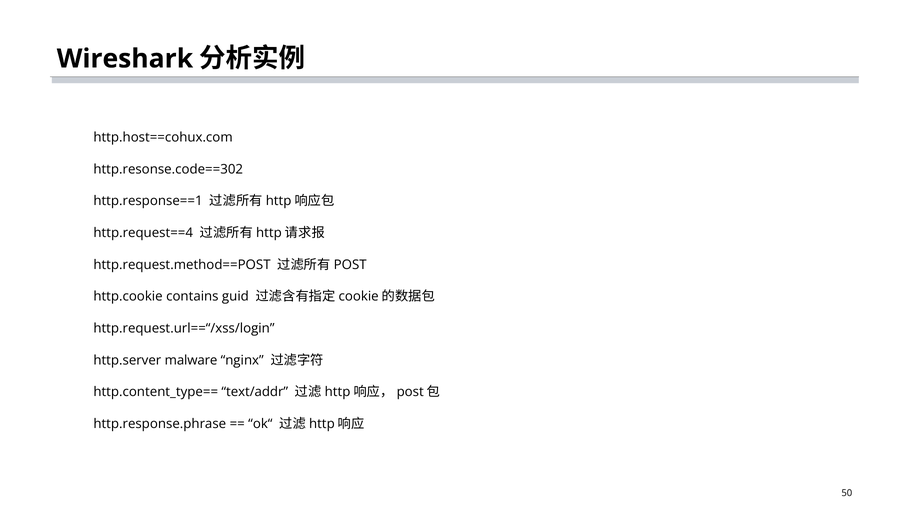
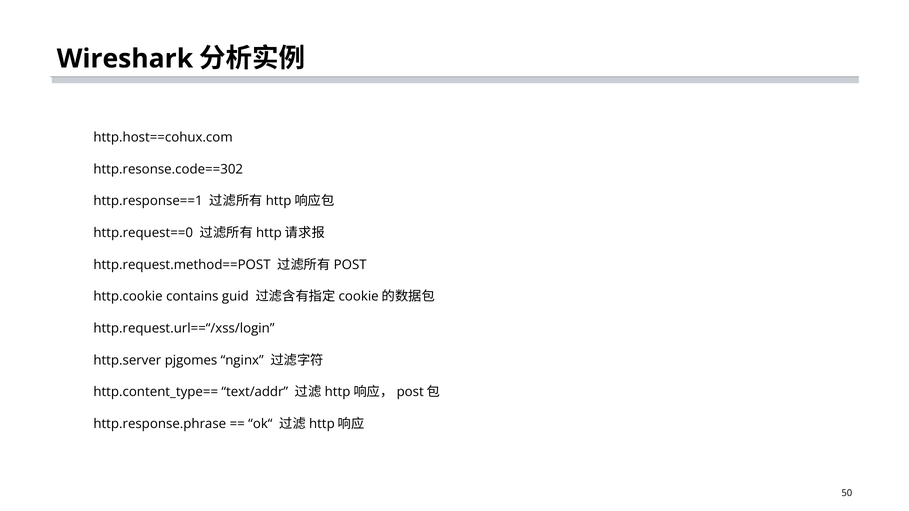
http.request==4: http.request==4 -> http.request==0 (143, 233)
malware: malware -> pjgomes (191, 360)
